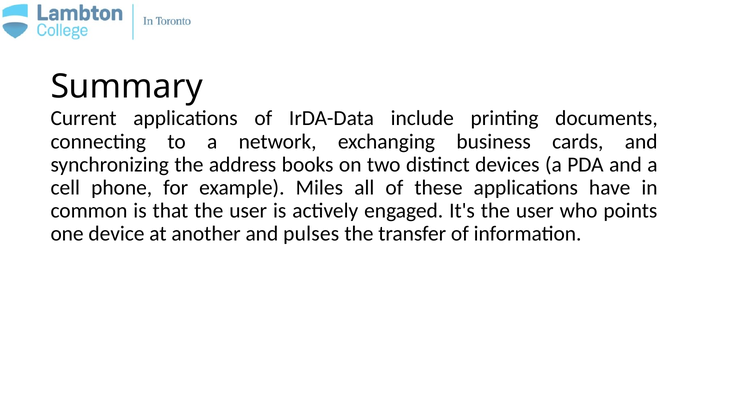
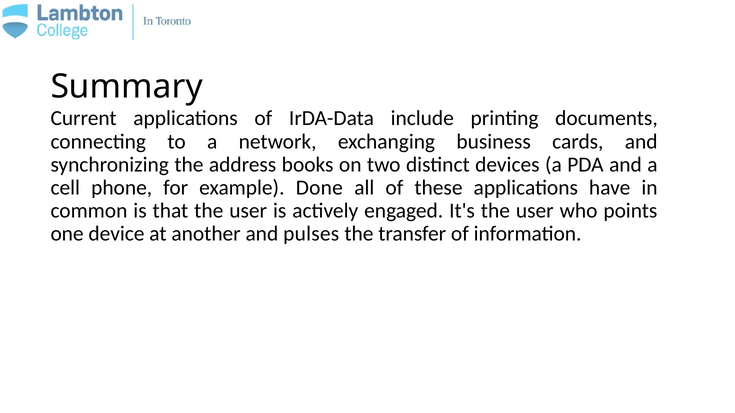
Miles: Miles -> Done (319, 188)
